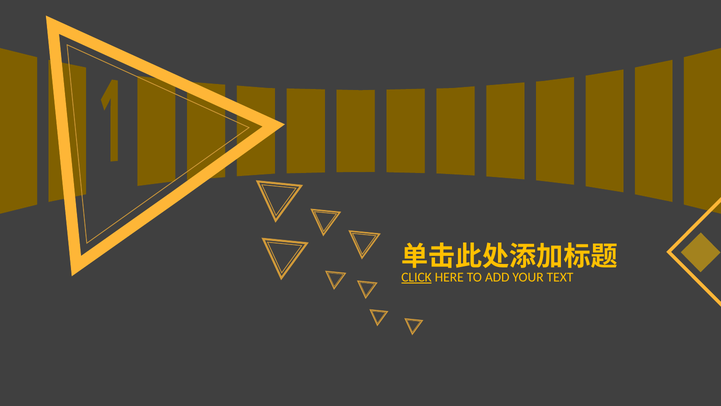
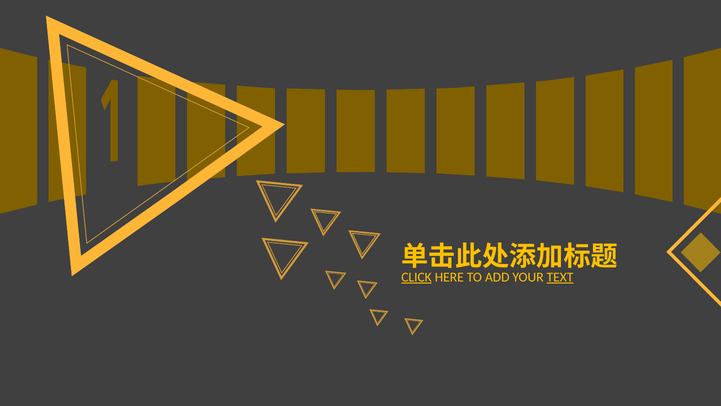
TEXT underline: none -> present (560, 277)
